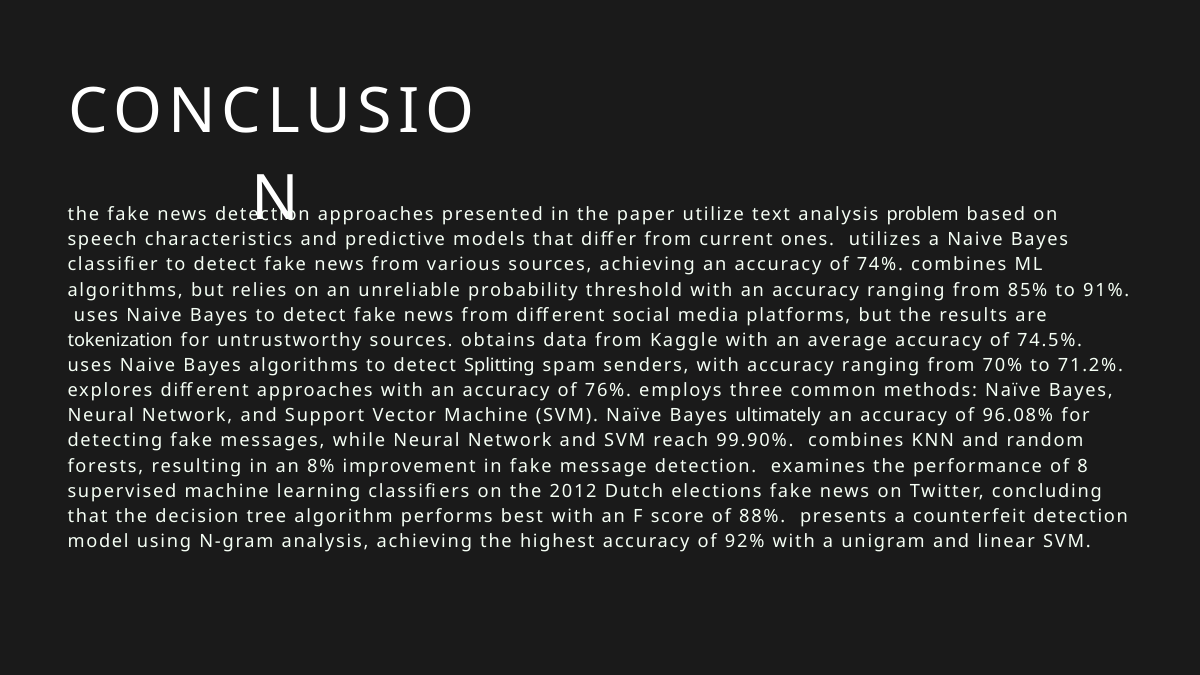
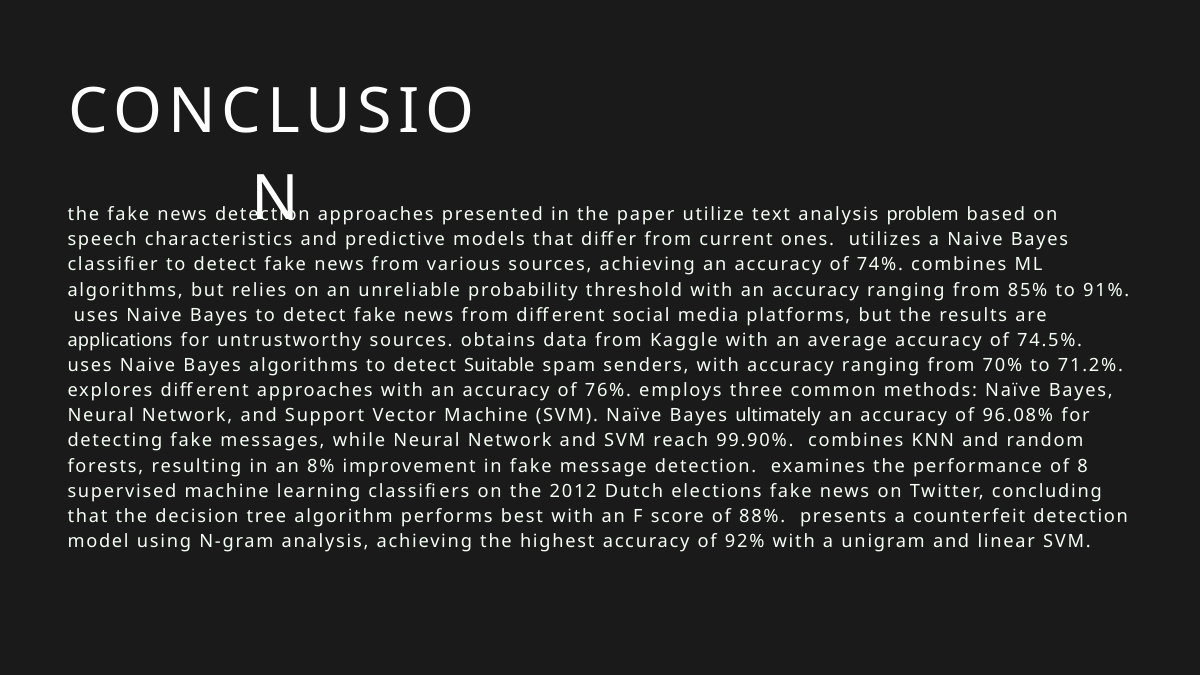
tokenization: tokenization -> applications (120, 340)
Splitting: Splitting -> Suitable (499, 365)
